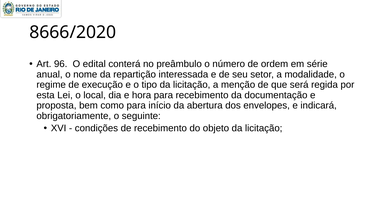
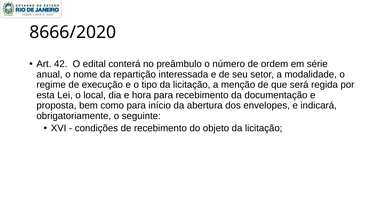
96: 96 -> 42 (61, 64)
